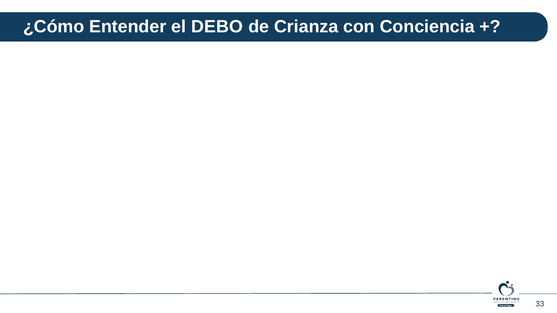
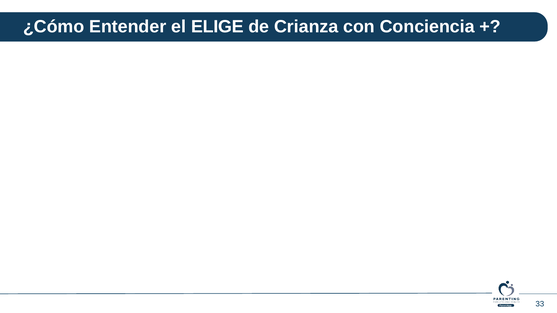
DEBO: DEBO -> ELIGE (217, 27)
